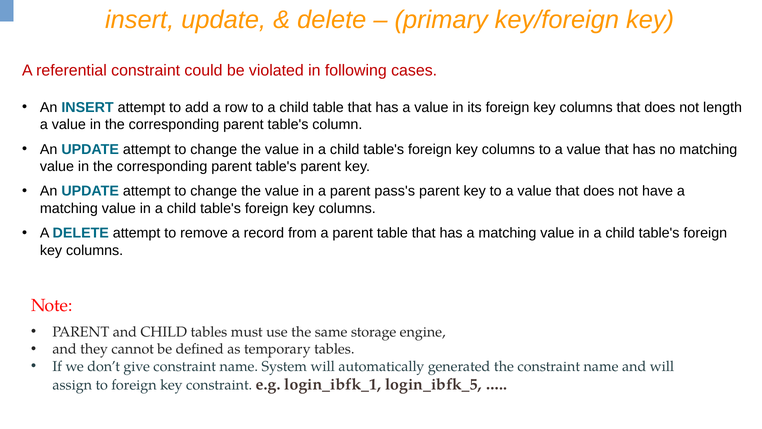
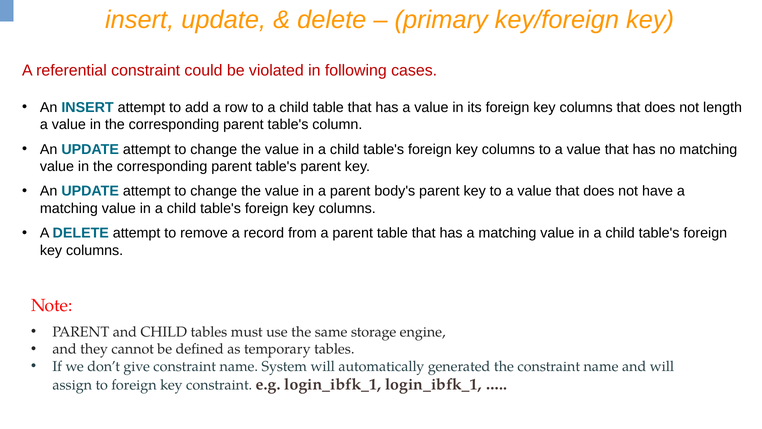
pass's: pass's -> body's (395, 191)
login_ibfk_1 login_ibfk_5: login_ibfk_5 -> login_ibfk_1 (433, 384)
